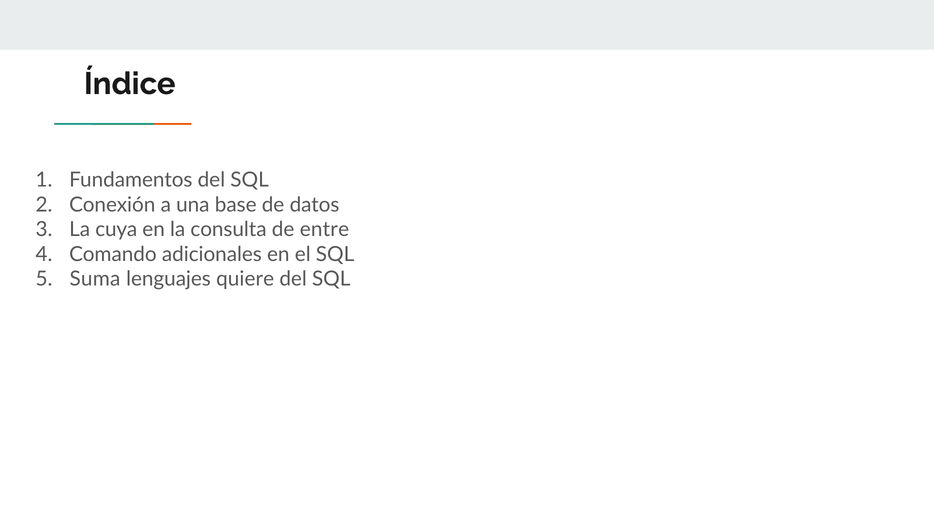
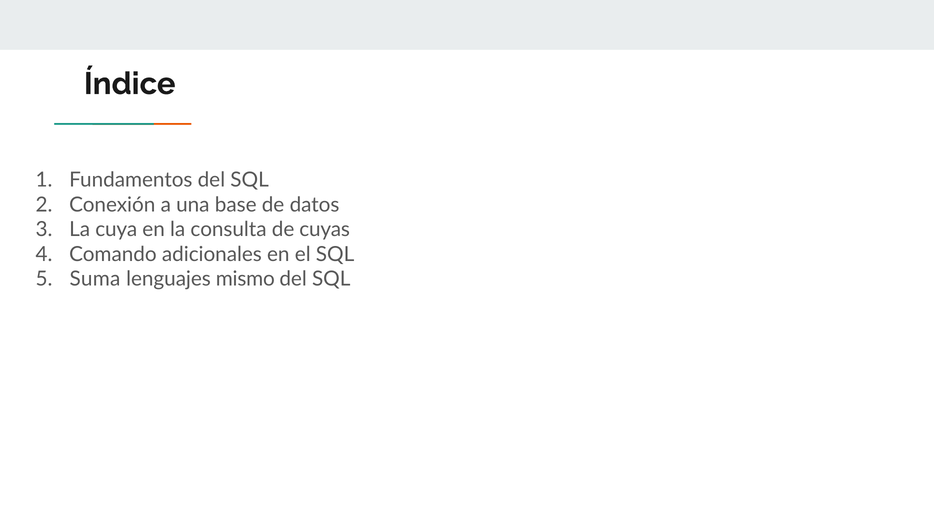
entre: entre -> cuyas (325, 230)
quiere: quiere -> mismo (245, 279)
